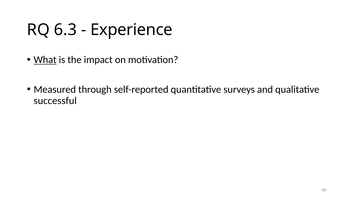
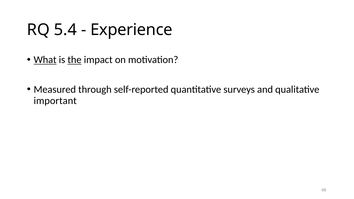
6.3: 6.3 -> 5.4 (65, 30)
the underline: none -> present (75, 60)
successful: successful -> important (55, 101)
